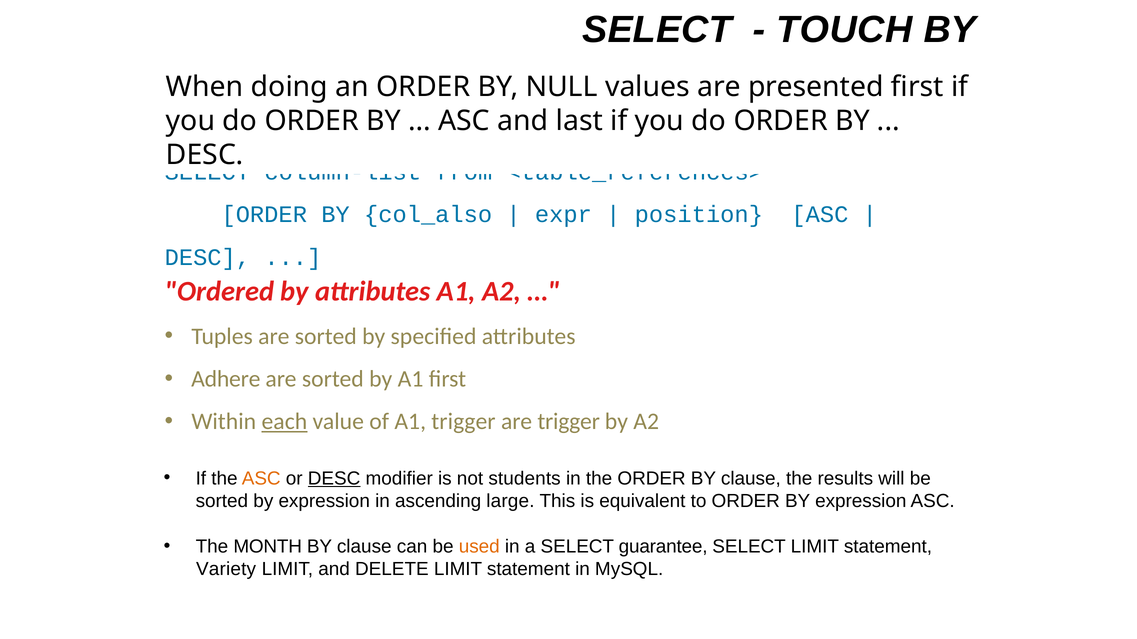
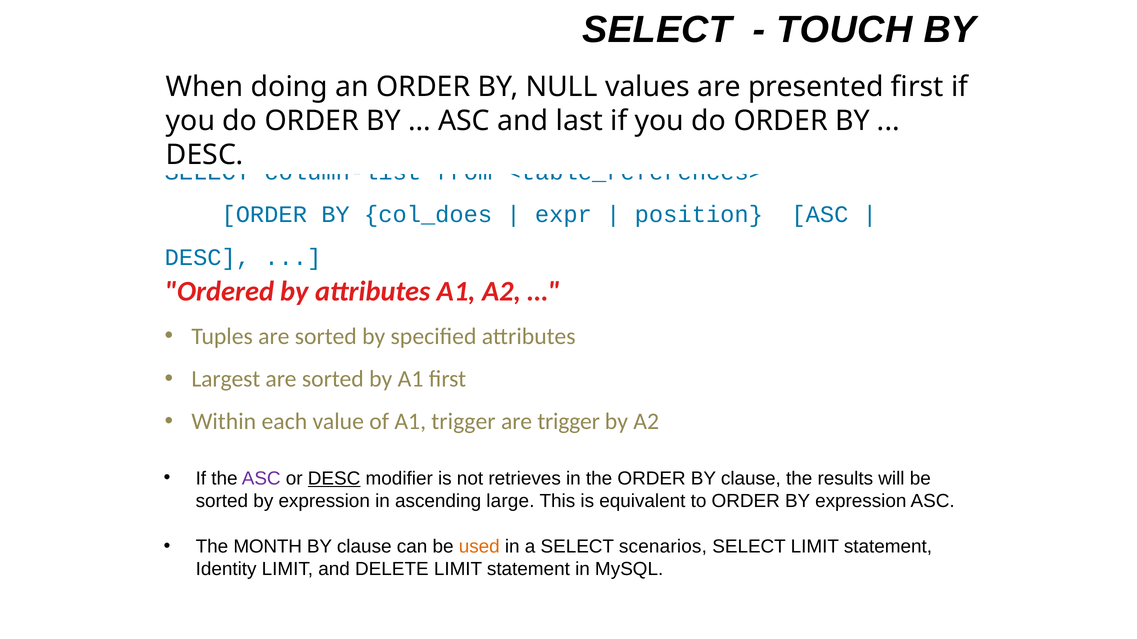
col_also: col_also -> col_does (428, 215)
Adhere: Adhere -> Largest (226, 379)
each underline: present -> none (284, 422)
ASC colour: orange -> purple (261, 479)
students: students -> retrieves (525, 479)
guarantee: guarantee -> scenarios (663, 547)
Variety: Variety -> Identity (226, 570)
